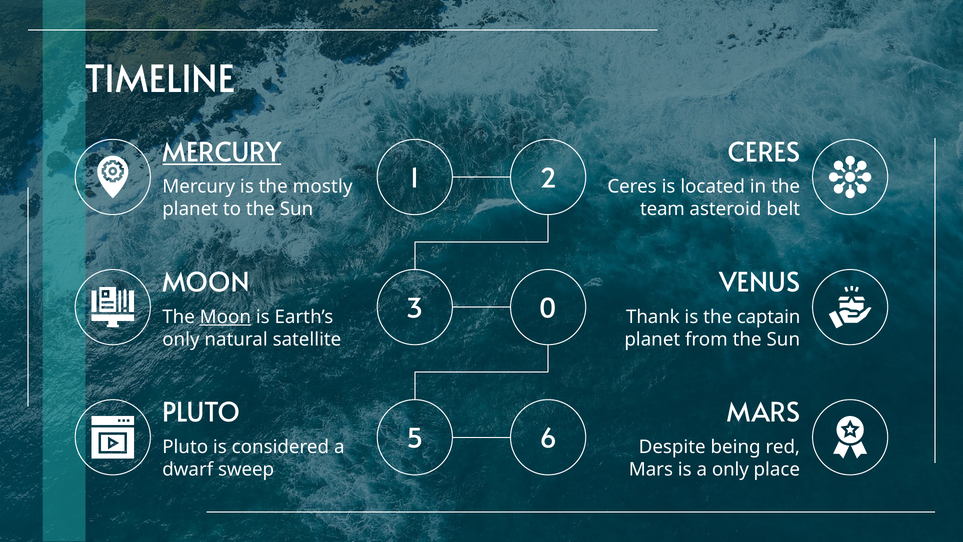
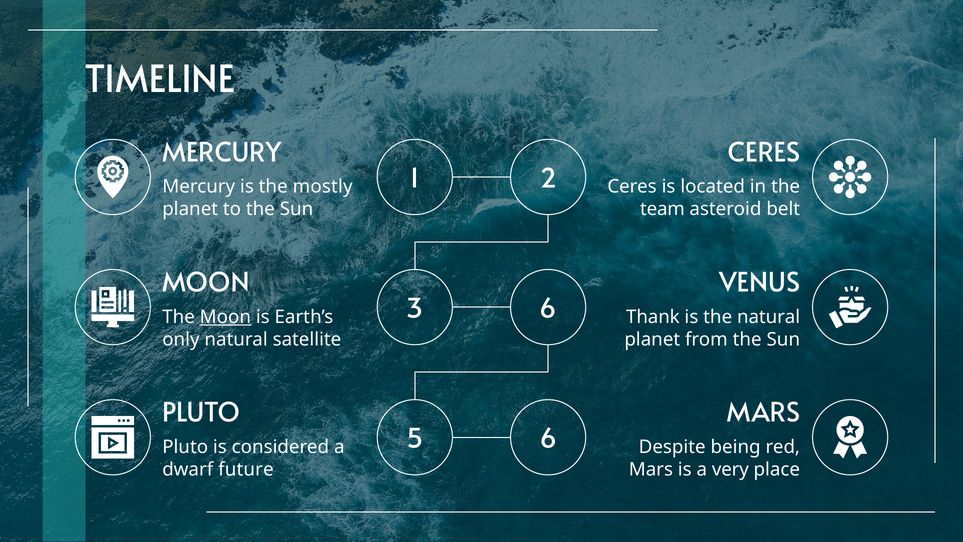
MERCURY underline: present -> none (222, 153)
3 0: 0 -> 6 (548, 309)
the captain: captain -> natural (769, 317)
sweep: sweep -> future (246, 469)
a only: only -> very (730, 469)
